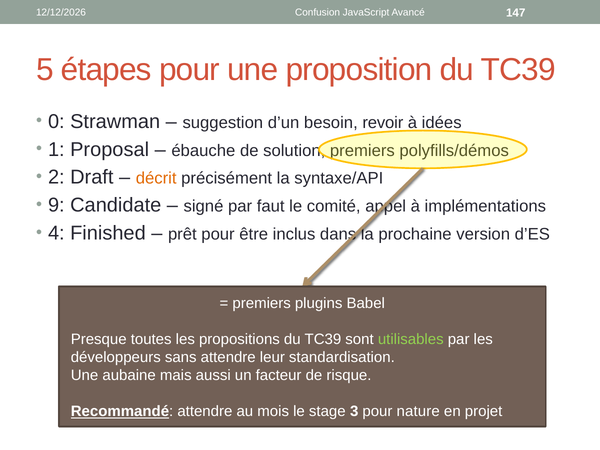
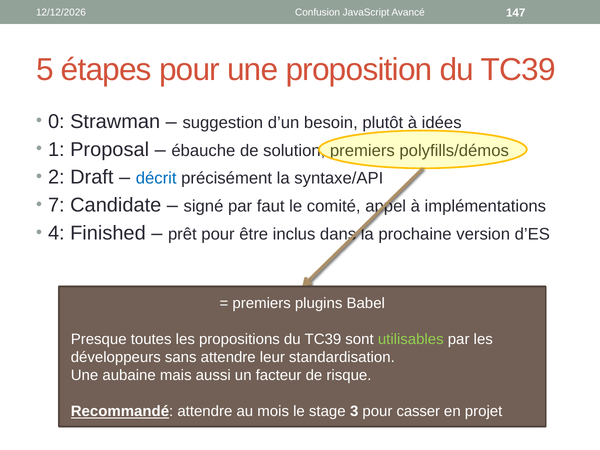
revoir: revoir -> plutôt (383, 123)
décrit colour: orange -> blue (156, 178)
9: 9 -> 7 (56, 205)
nature: nature -> casser (418, 412)
